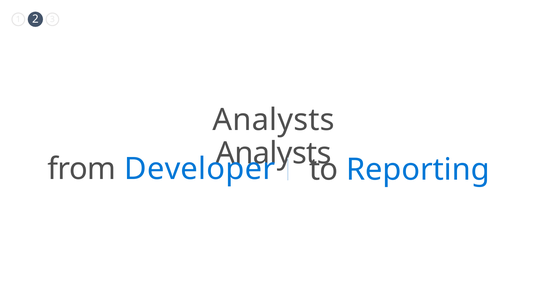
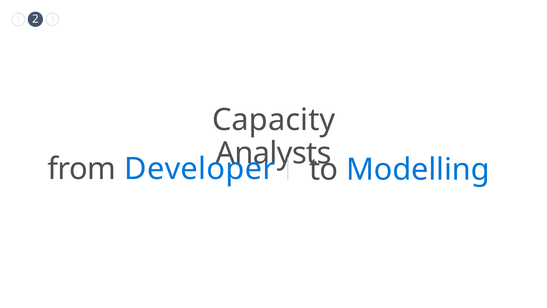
Analysts: Analysts -> Capacity (274, 120)
Reporting: Reporting -> Modelling (418, 170)
